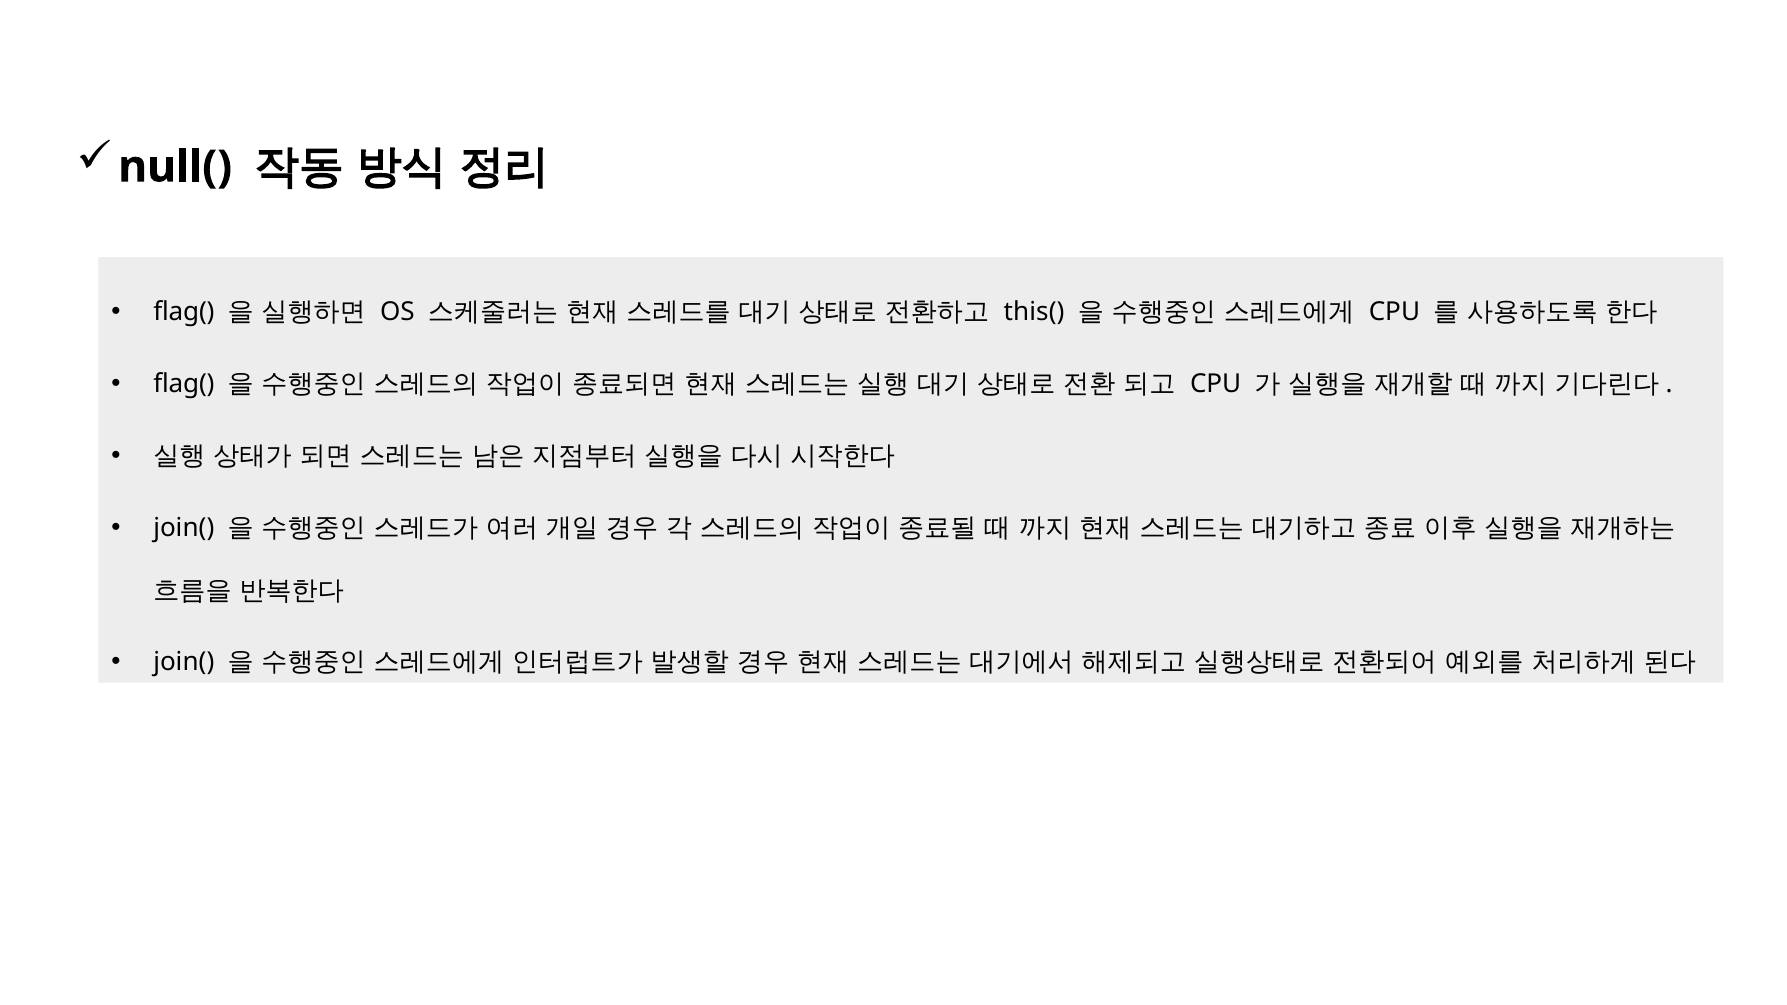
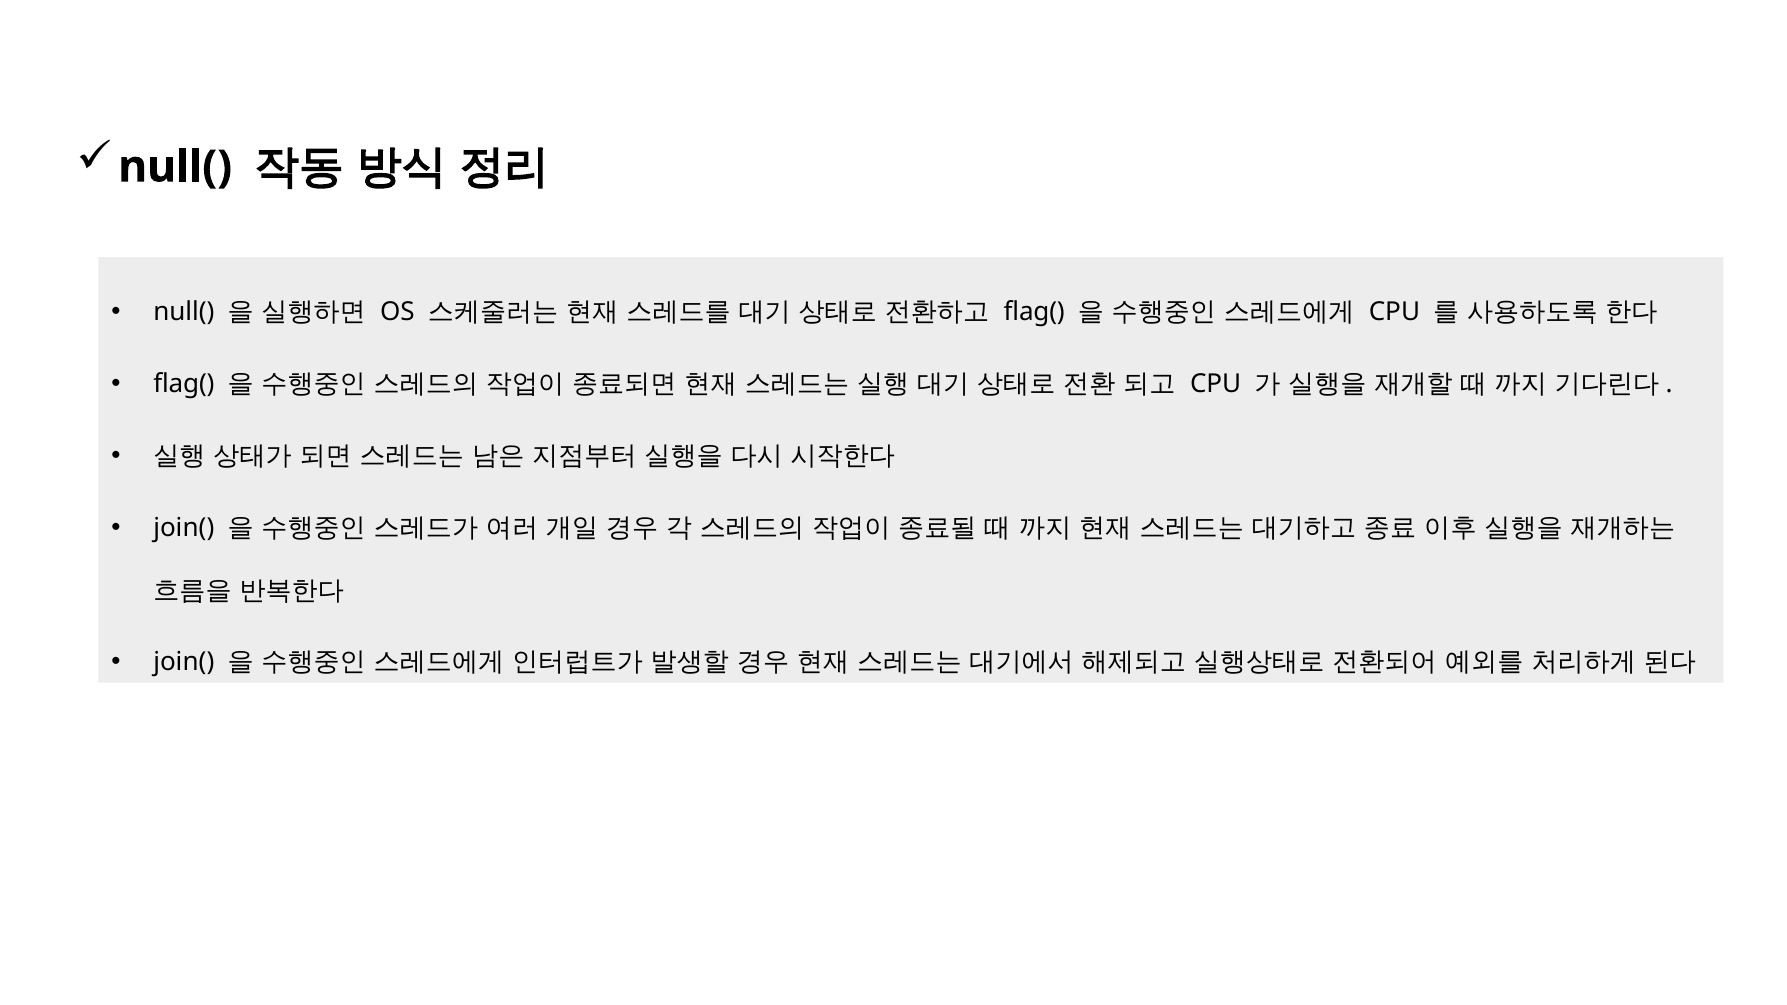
flag(: flag( -> null( (184, 312)
this(: this( -> flag( (1034, 312)
